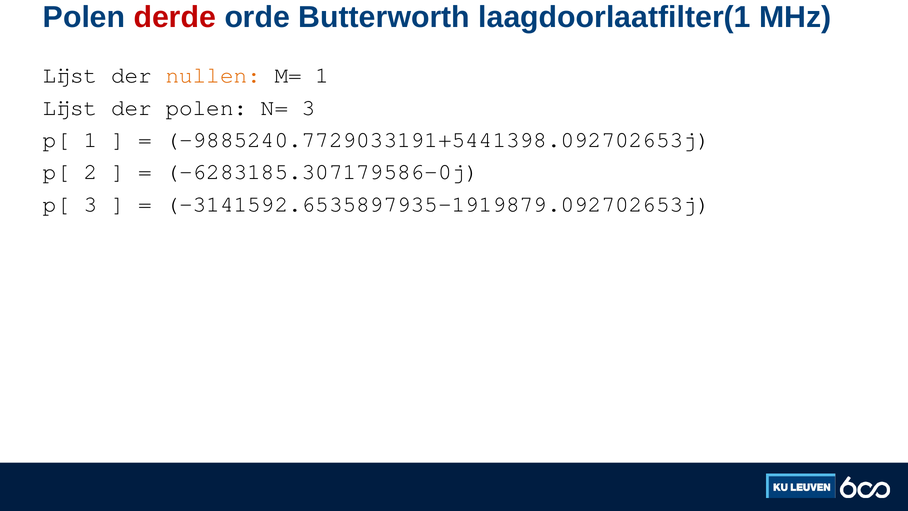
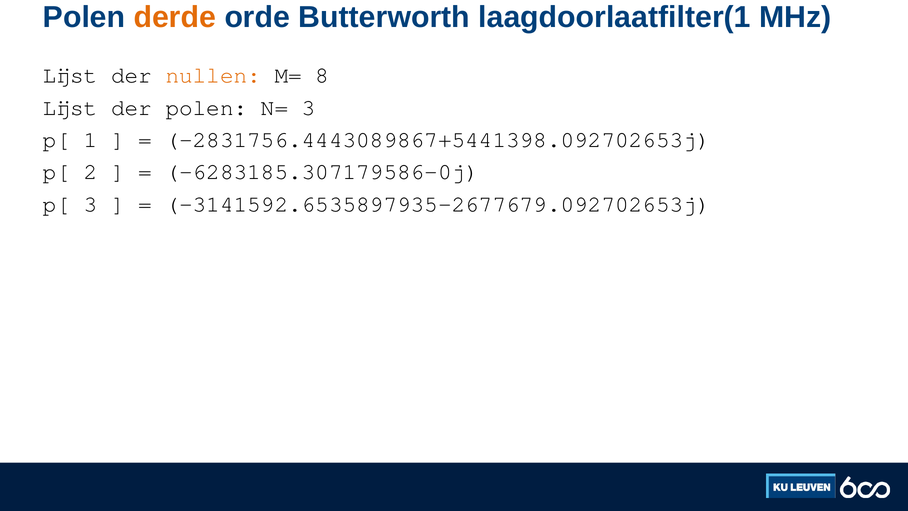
derde colour: red -> orange (175, 17)
M= 1: 1 -> 8 (322, 75)
-9885240.7729033191+5441398.092702653j: -9885240.7729033191+5441398.092702653j -> -2831756.4443089867+5441398.092702653j (438, 140)
-3141592.6535897935-1919879.092702653j: -3141592.6535897935-1919879.092702653j -> -3141592.6535897935-2677679.092702653j (438, 204)
